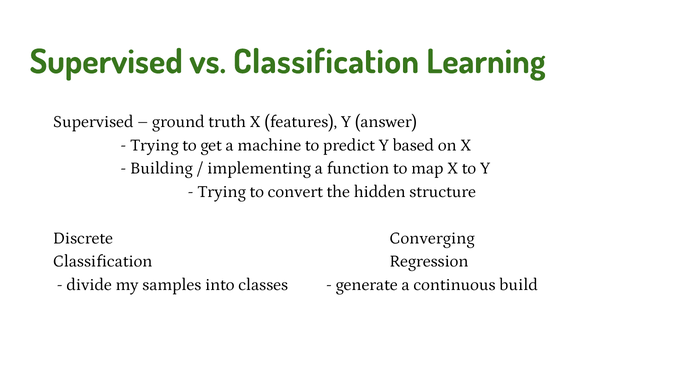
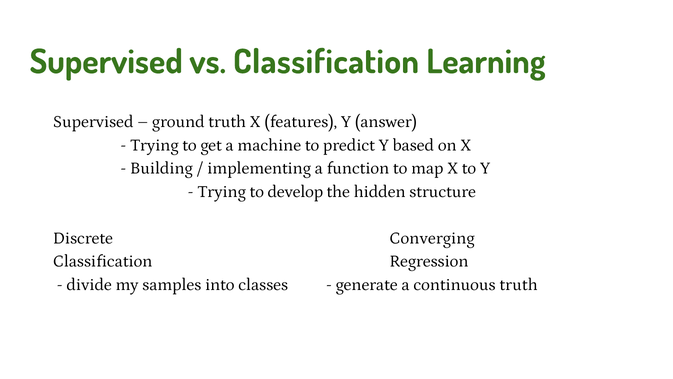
convert: convert -> develop (295, 191)
continuous build: build -> truth (519, 284)
